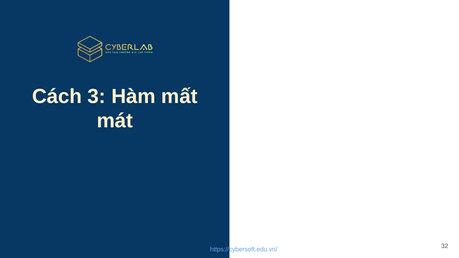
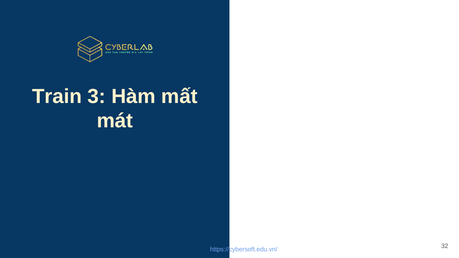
Cách: Cách -> Train (57, 96)
